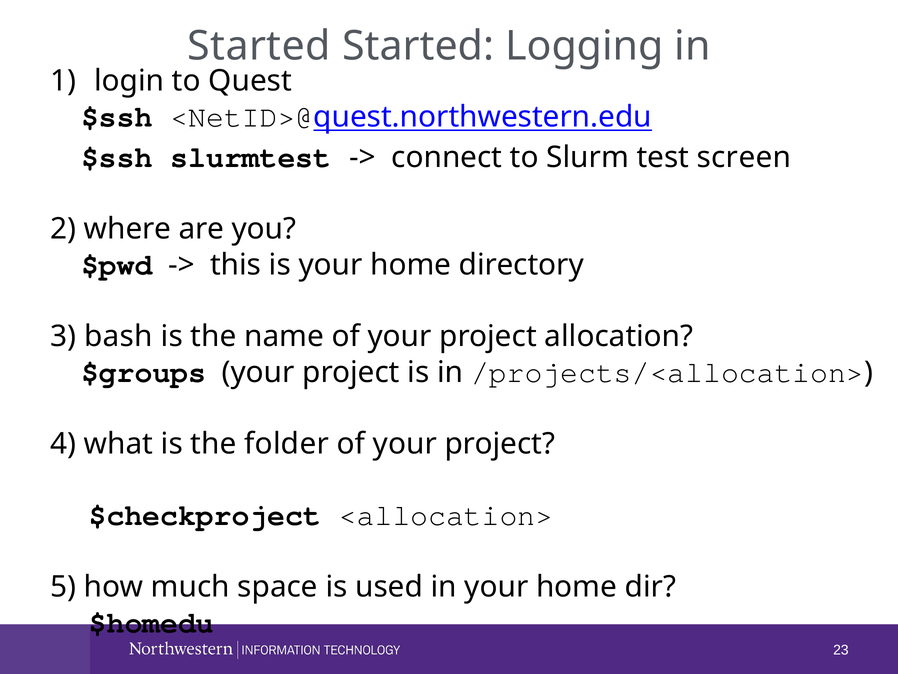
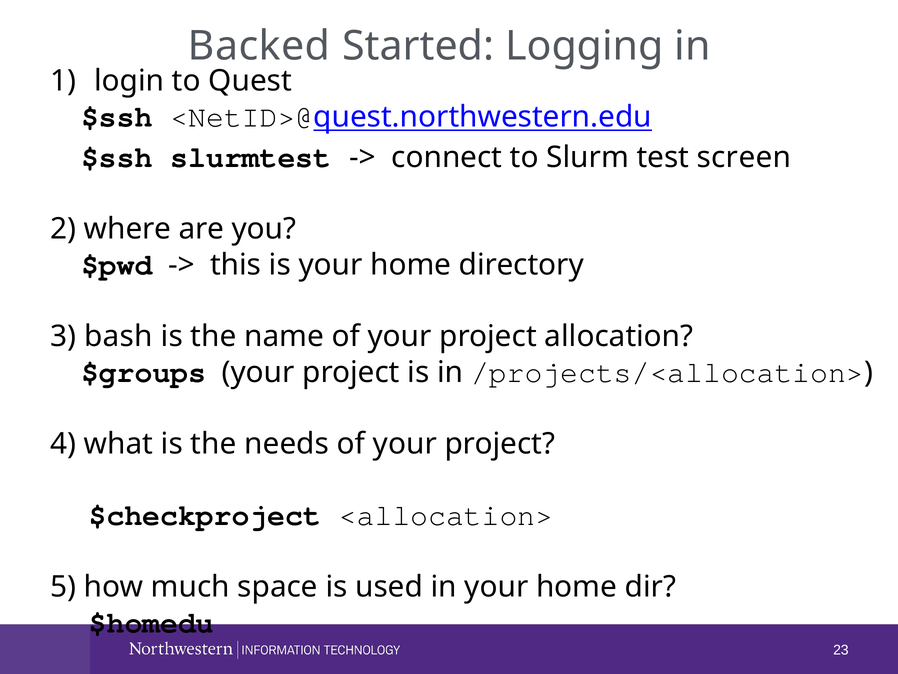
Started: Started -> Backed (259, 46)
folder: folder -> needs (287, 444)
